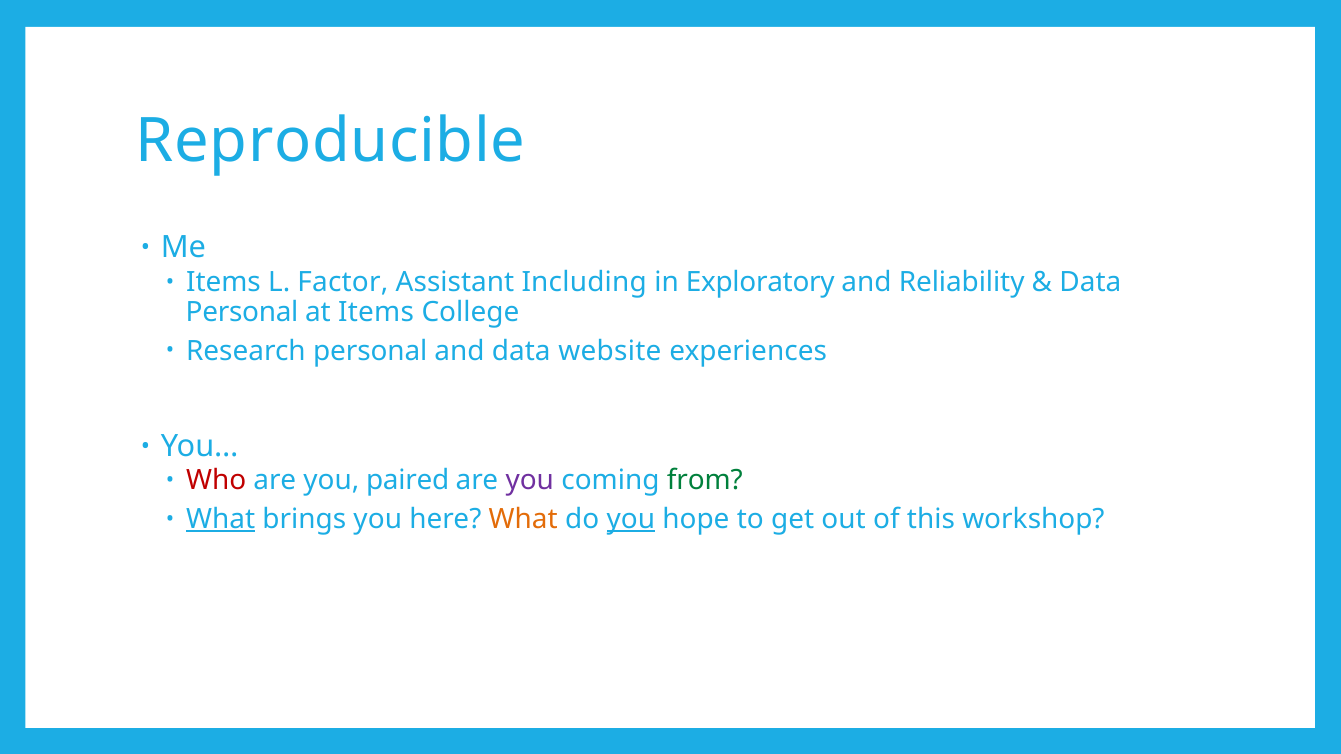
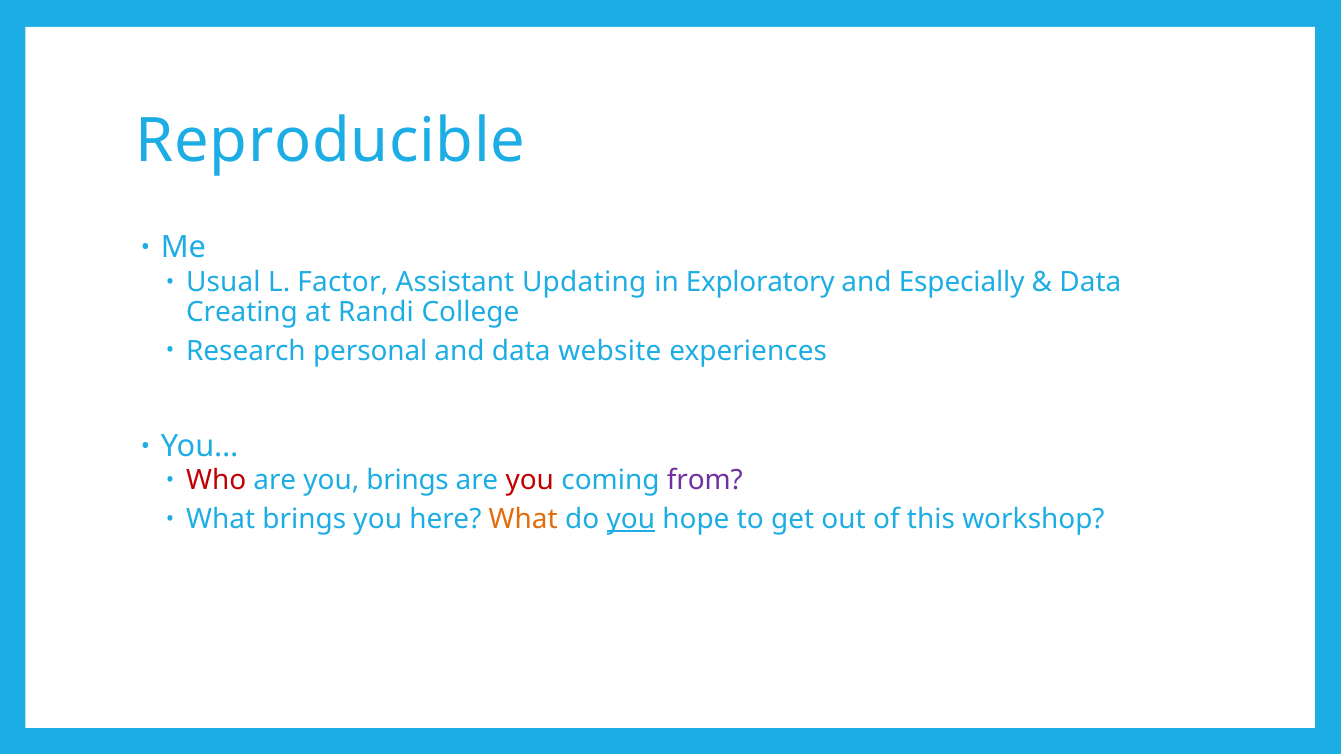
Items: Items -> Usual (223, 282)
Including: Including -> Updating (584, 282)
Reliability: Reliability -> Especially (962, 282)
Personal: Personal -> Creating (242, 312)
at Items: Items -> Randi (376, 312)
you paired: paired -> brings (408, 481)
you colour: purple -> red (530, 481)
from colour: green -> purple (705, 481)
What underline: present -> none (221, 519)
